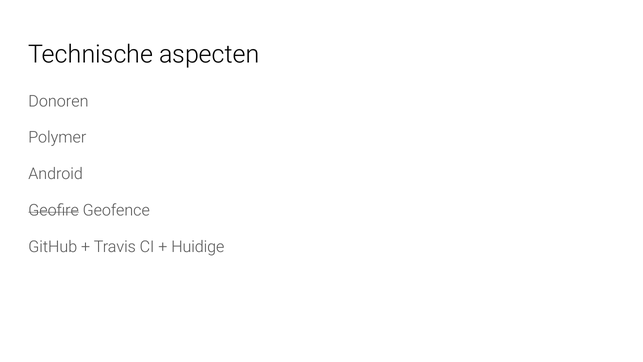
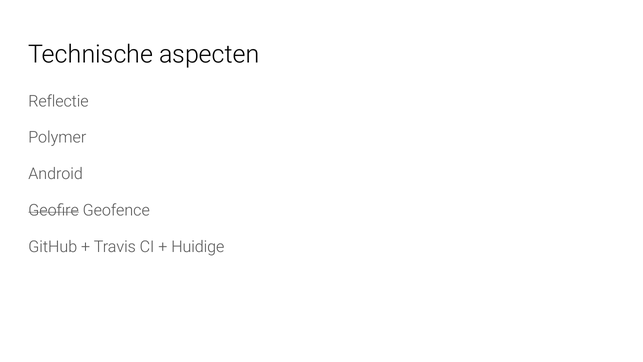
Donoren: Donoren -> Reflectie (58, 101)
